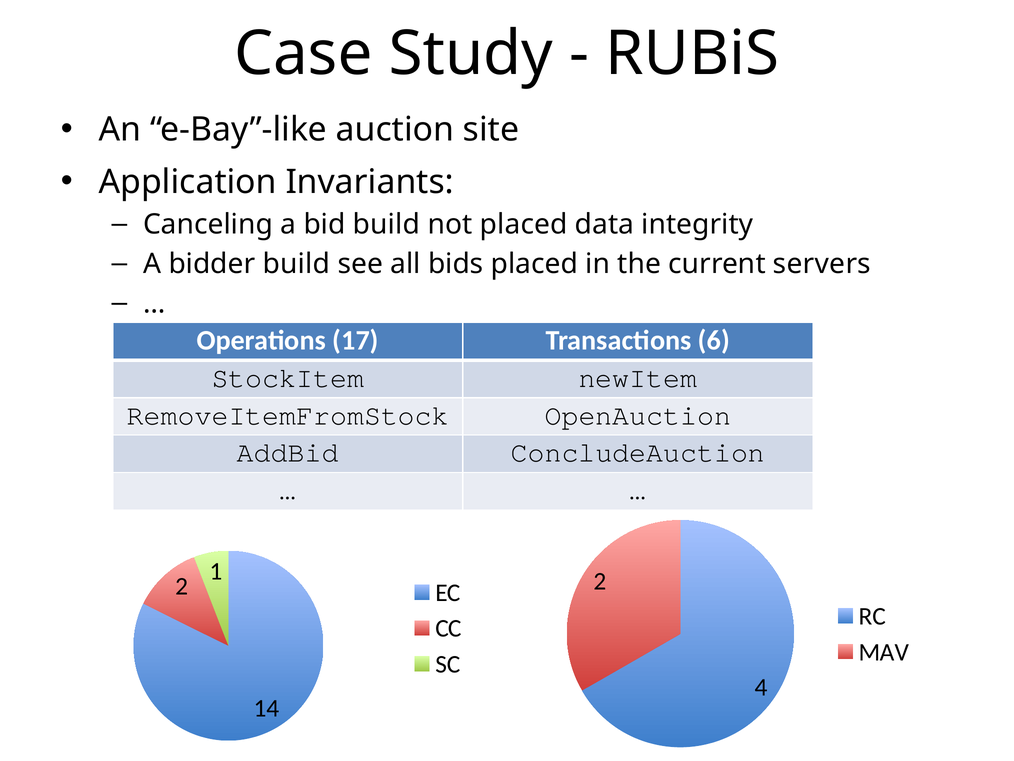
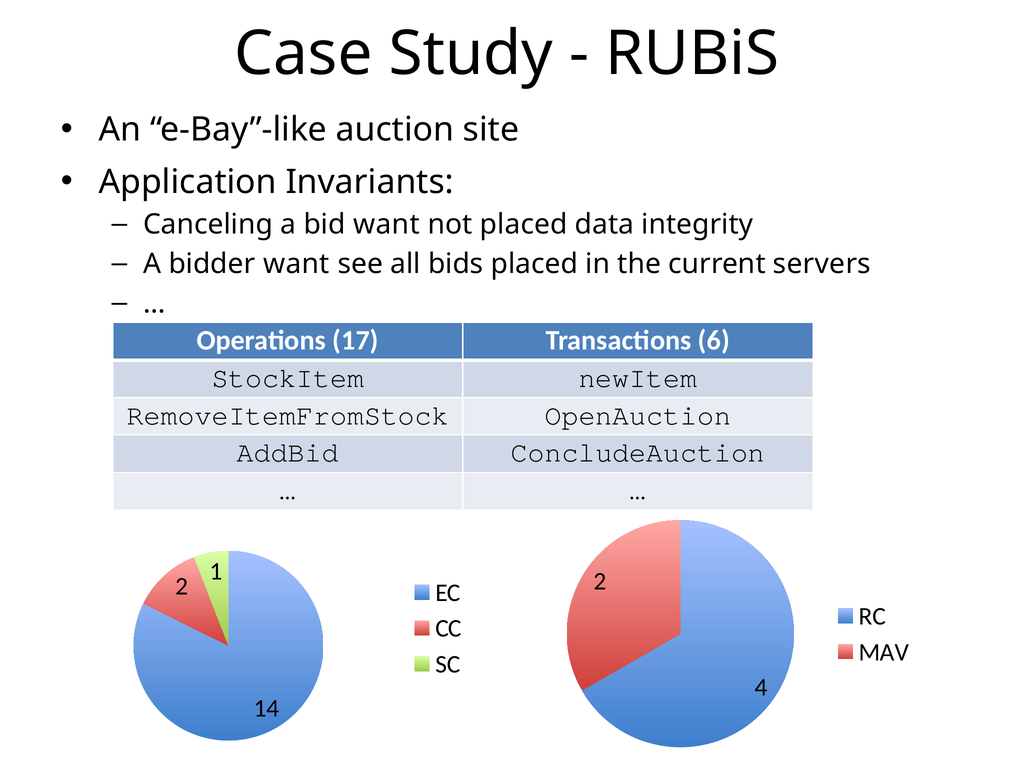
bid build: build -> want (386, 224)
bidder build: build -> want (296, 264)
